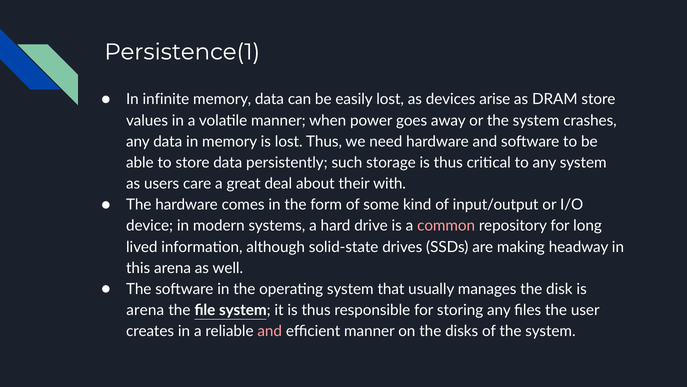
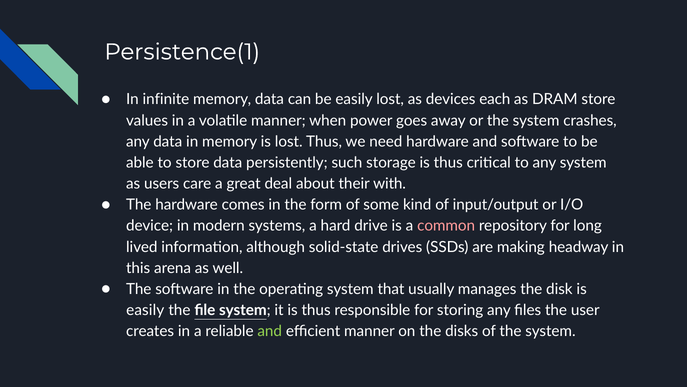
arise: arise -> each (495, 99)
arena: arena -> easily (145, 310)
and colour: pink -> light green (270, 331)
